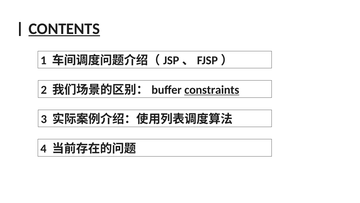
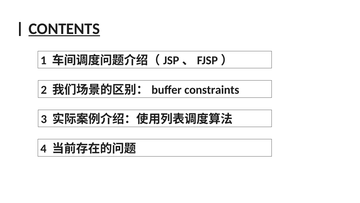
constraints underline: present -> none (212, 90)
